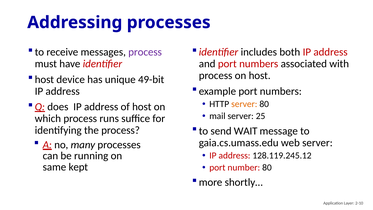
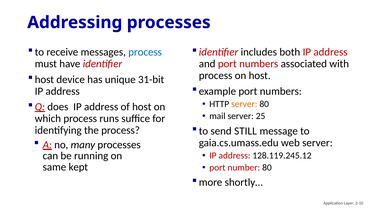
process colour: purple -> blue (145, 52)
49-bit: 49-bit -> 31-bit (151, 79)
WAIT: WAIT -> STILL (246, 131)
